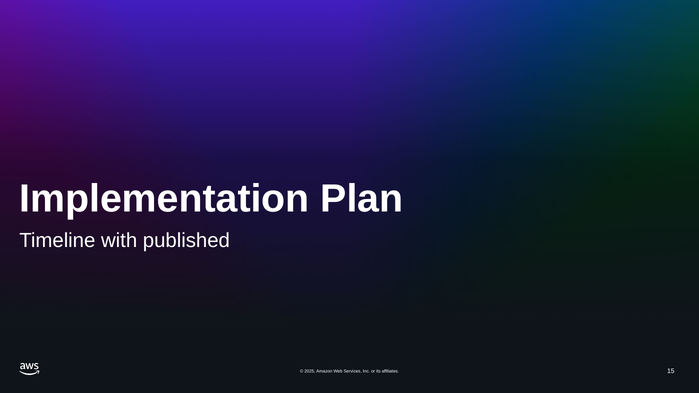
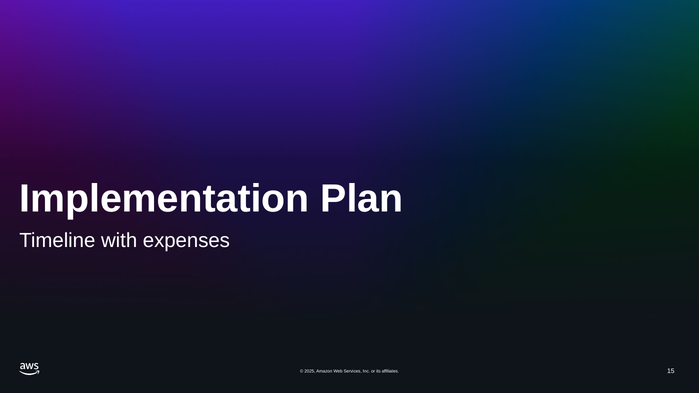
published: published -> expenses (186, 241)
